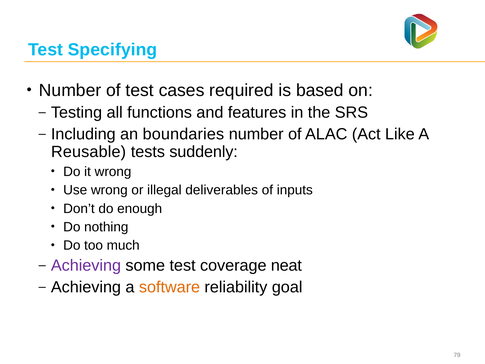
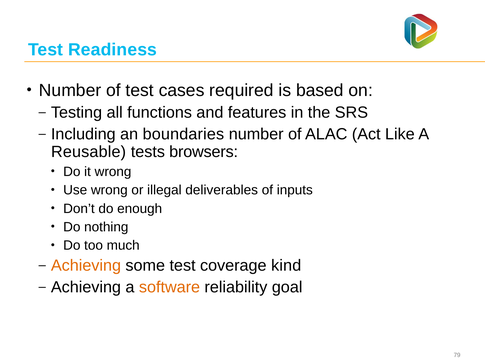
Specifying: Specifying -> Readiness (113, 50)
suddenly: suddenly -> browsers (204, 152)
Achieving colour: purple -> orange (86, 265)
neat: neat -> kind (286, 265)
